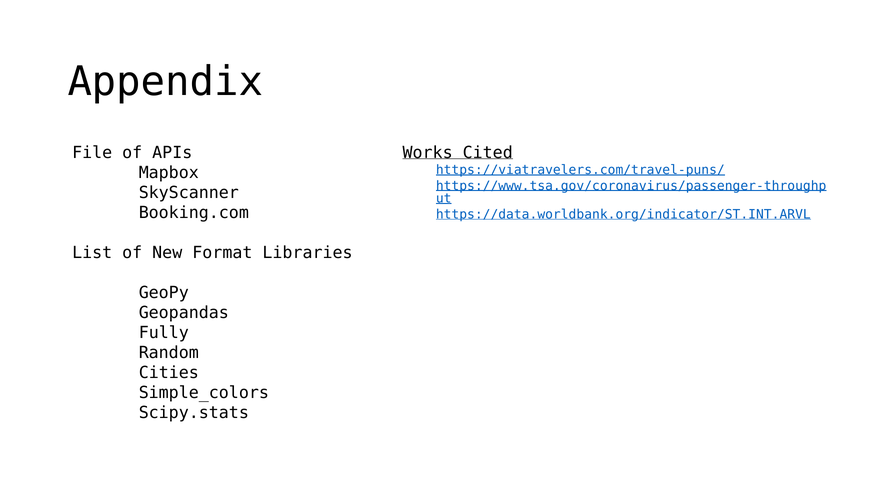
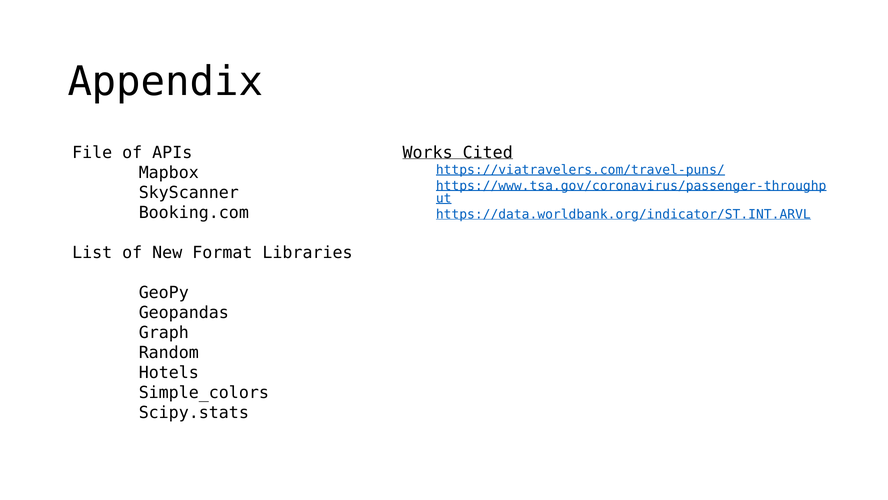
Fully: Fully -> Graph (164, 332)
Cities: Cities -> Hotels (169, 372)
